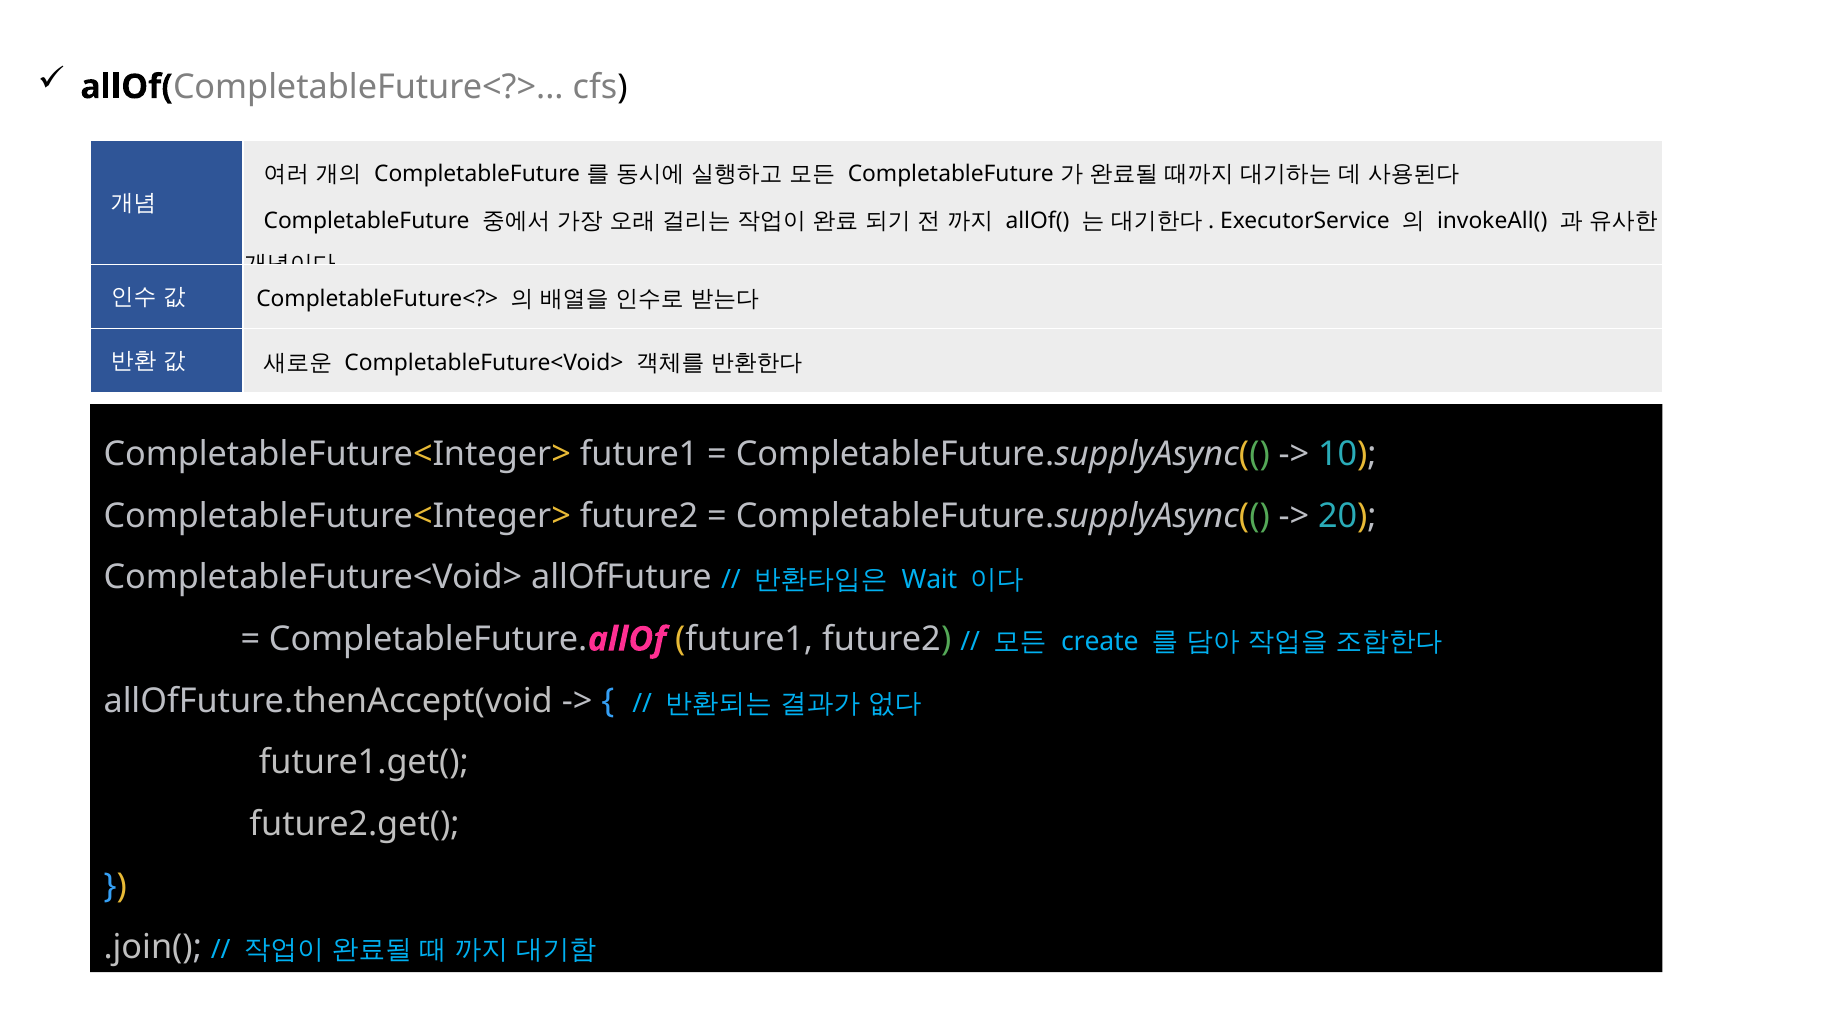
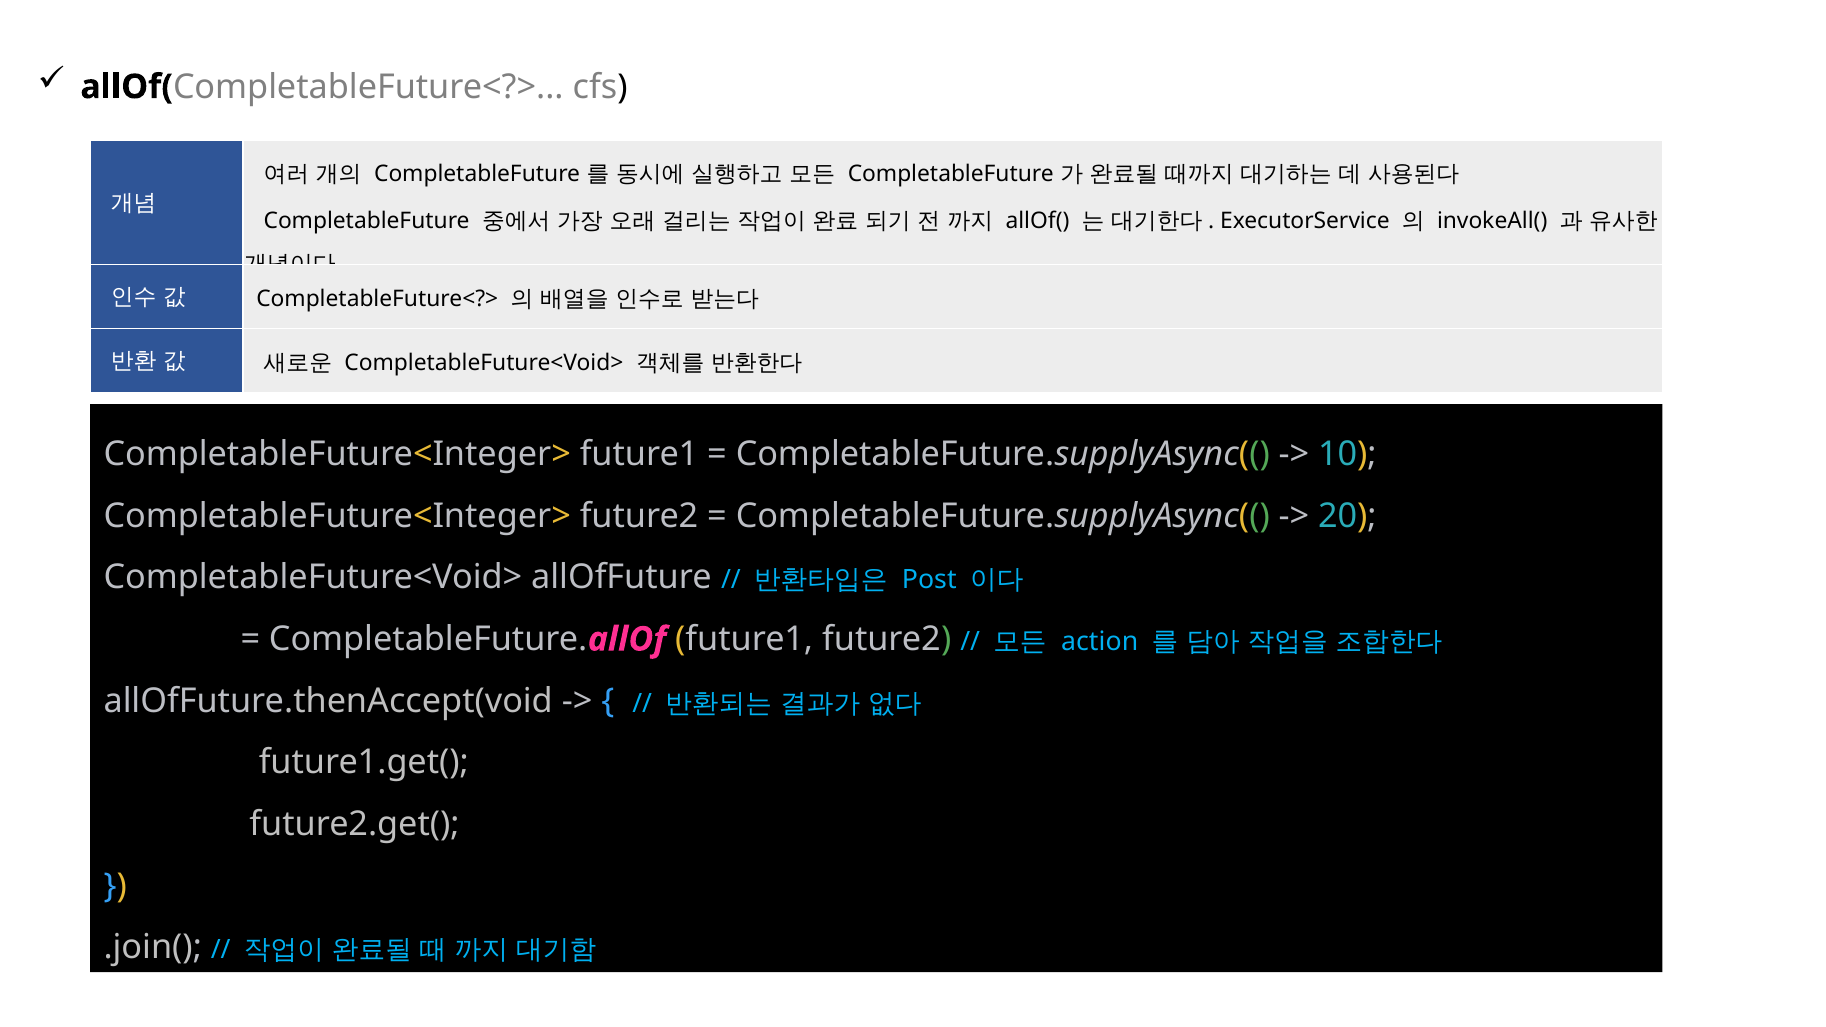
Wait: Wait -> Post (929, 580)
create: create -> action (1100, 642)
